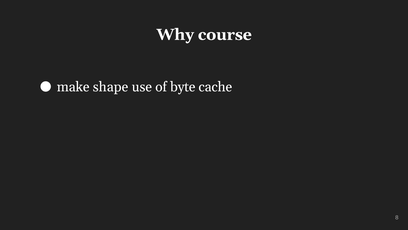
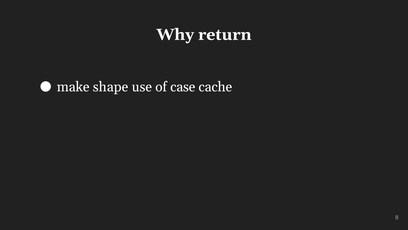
course: course -> return (225, 35)
byte: byte -> case (183, 87)
